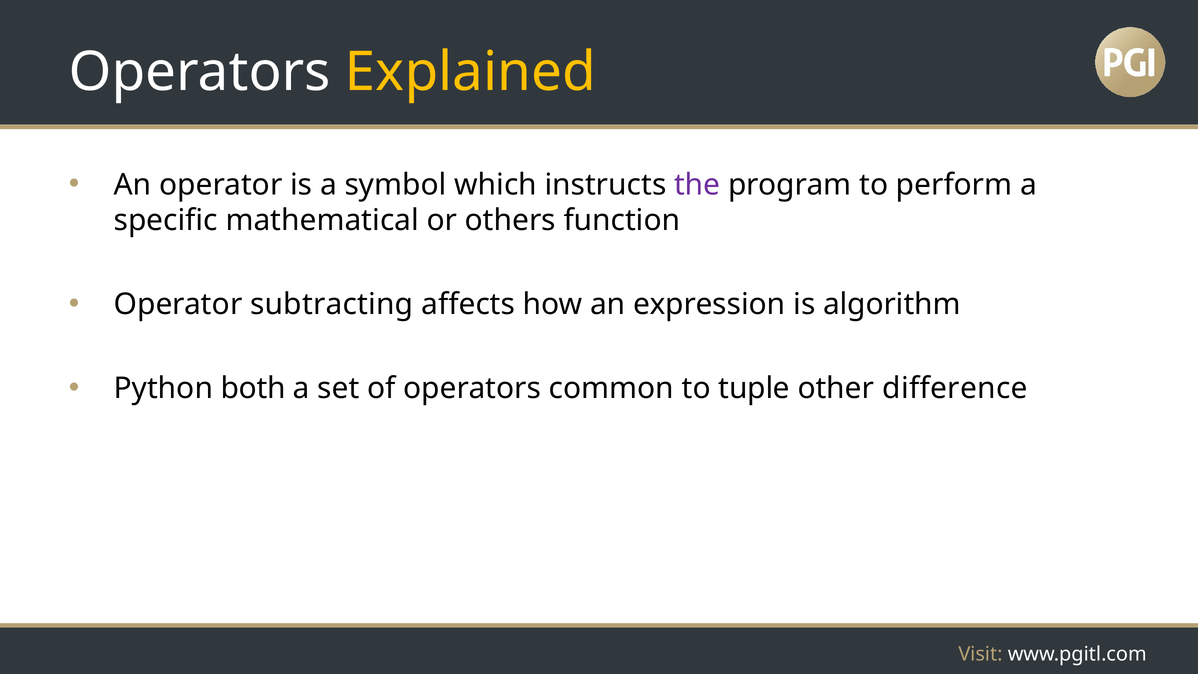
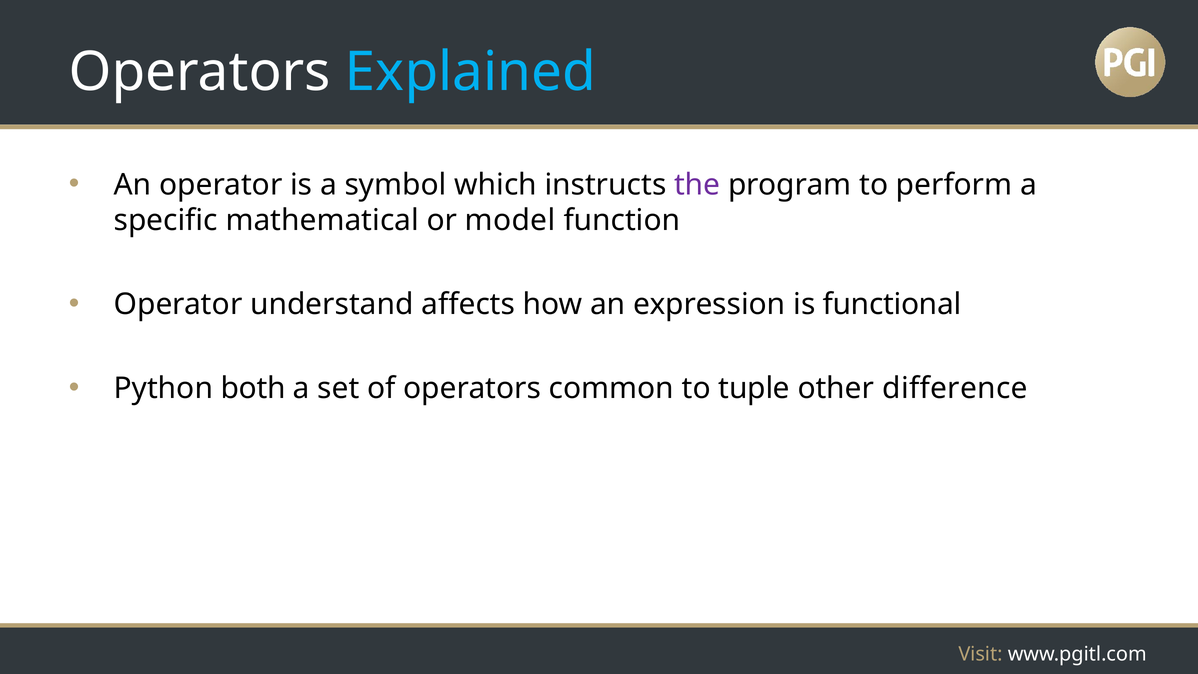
Explained colour: yellow -> light blue (470, 72)
others: others -> model (510, 221)
subtracting: subtracting -> understand (332, 304)
algorithm: algorithm -> functional (892, 304)
